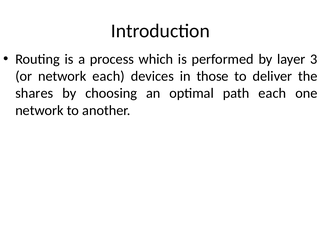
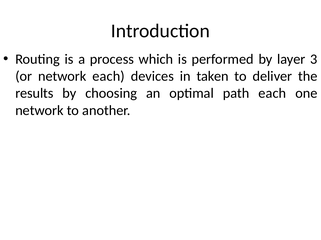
those: those -> taken (213, 76)
shares: shares -> results (34, 94)
